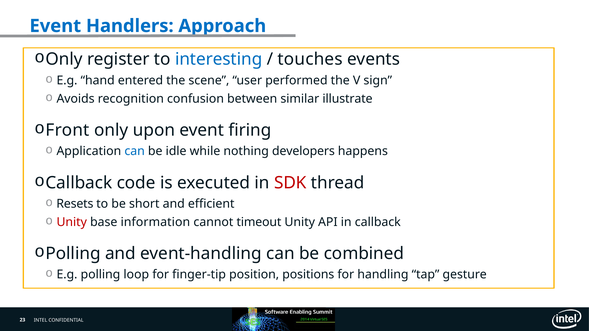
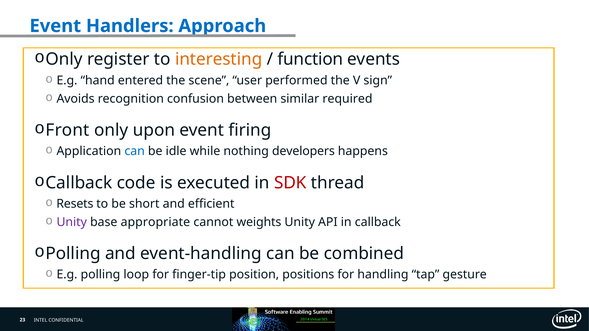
interesting colour: blue -> orange (219, 59)
touches: touches -> function (310, 59)
illustrate: illustrate -> required (347, 99)
Unity colour: red -> purple (72, 222)
information: information -> appropriate (155, 222)
timeout: timeout -> weights (259, 222)
